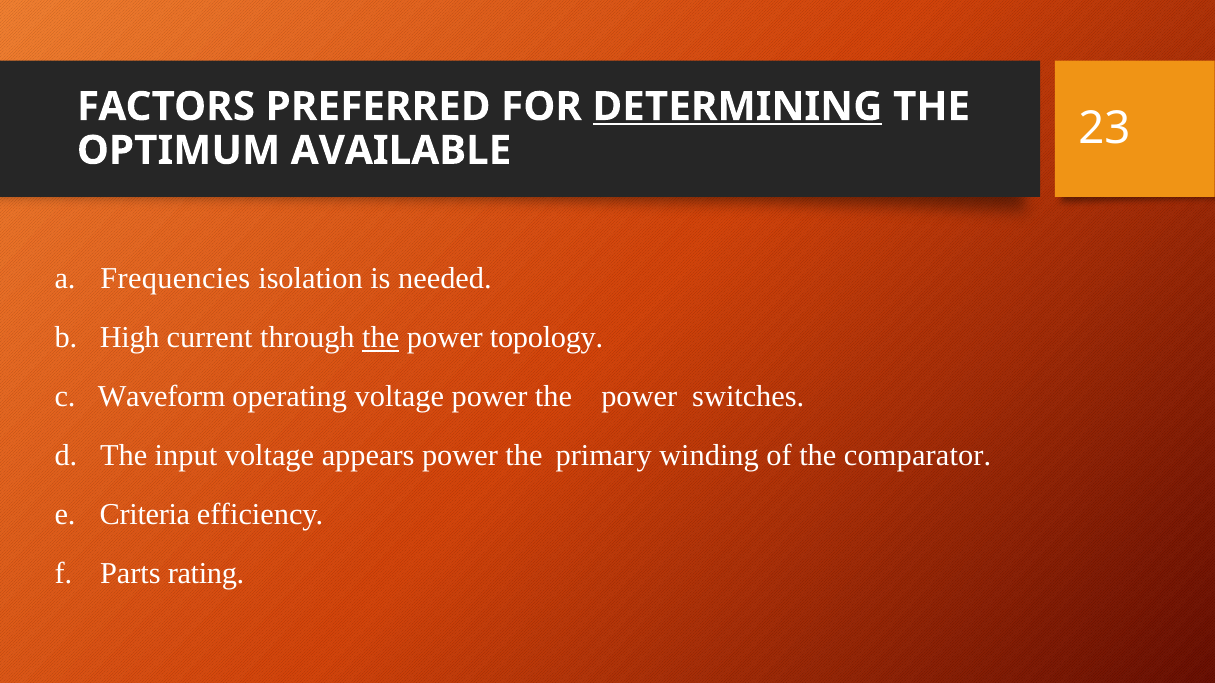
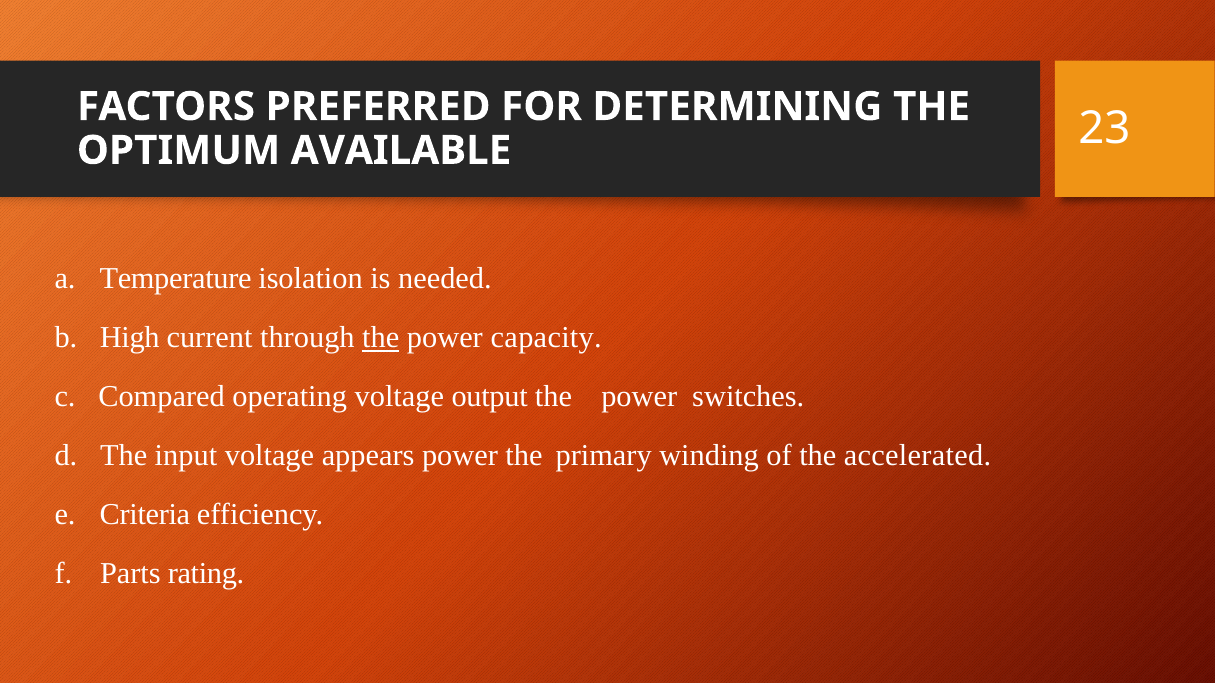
DETERMINING underline: present -> none (738, 107)
Frequencies: Frequencies -> Temperature (176, 279)
topology: topology -> capacity (546, 338)
Waveform: Waveform -> Compared (162, 397)
voltage power: power -> output (490, 397)
comparator: comparator -> accelerated (918, 456)
